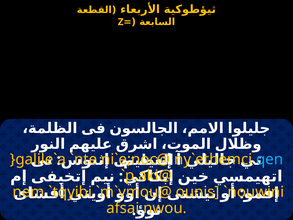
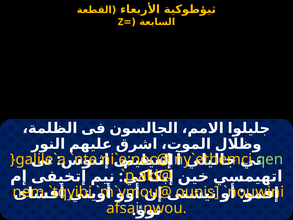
qen colour: light blue -> light green (270, 159)
